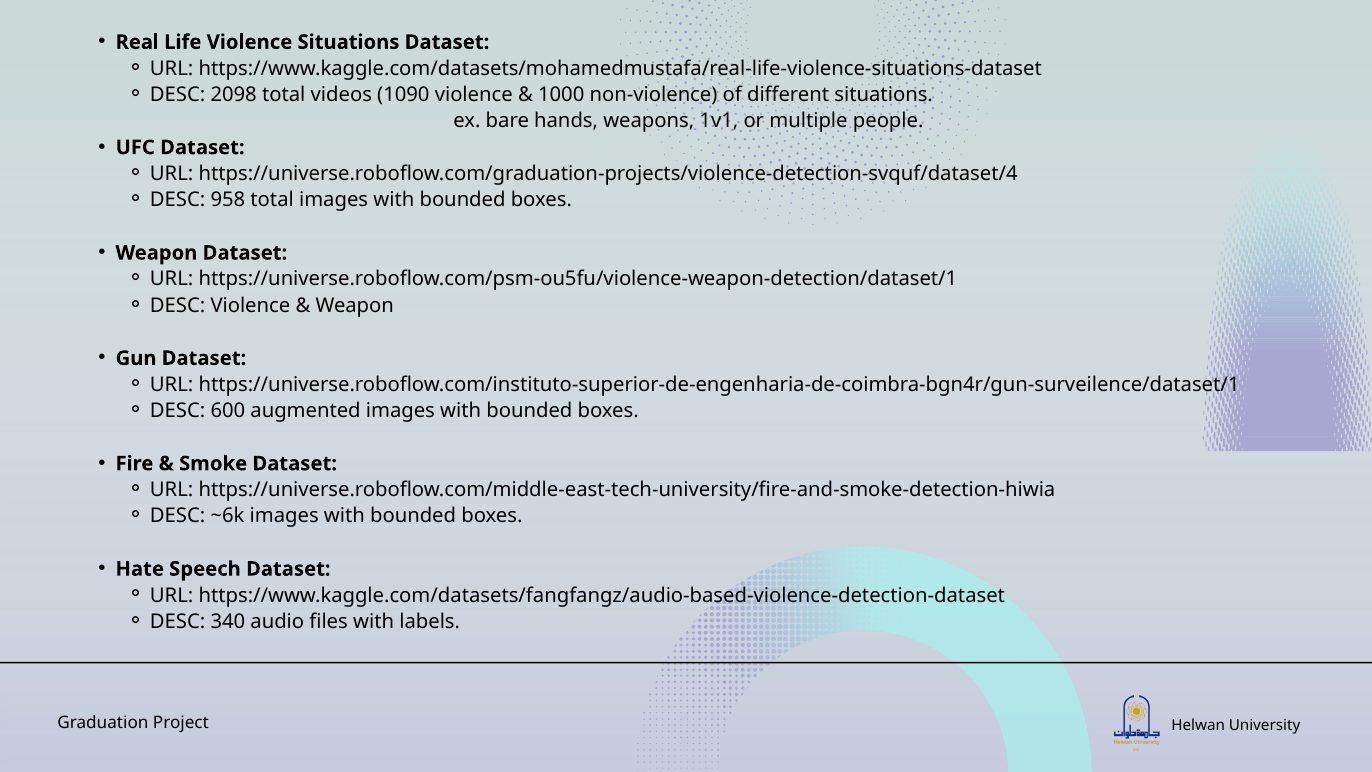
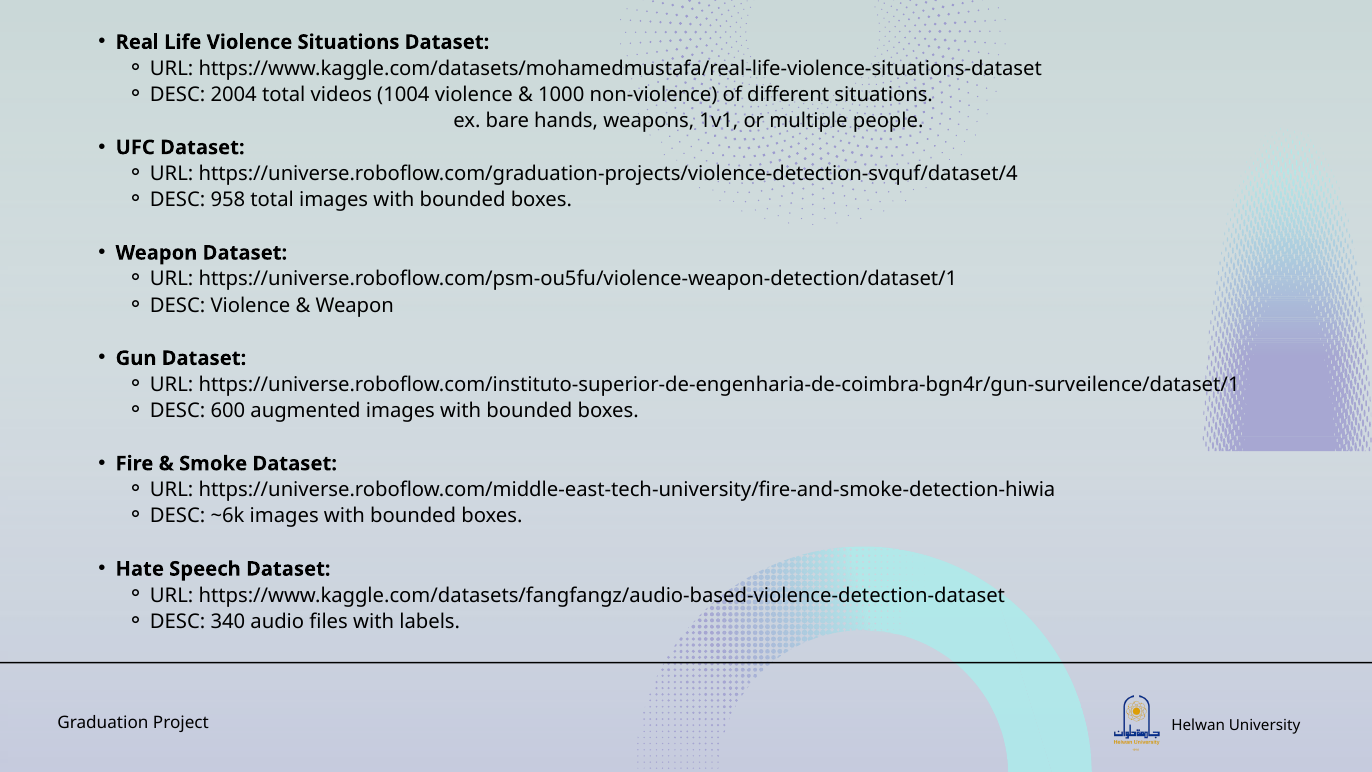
2098: 2098 -> 2004 (234, 95)
1090: 1090 -> 1004 (403, 95)
